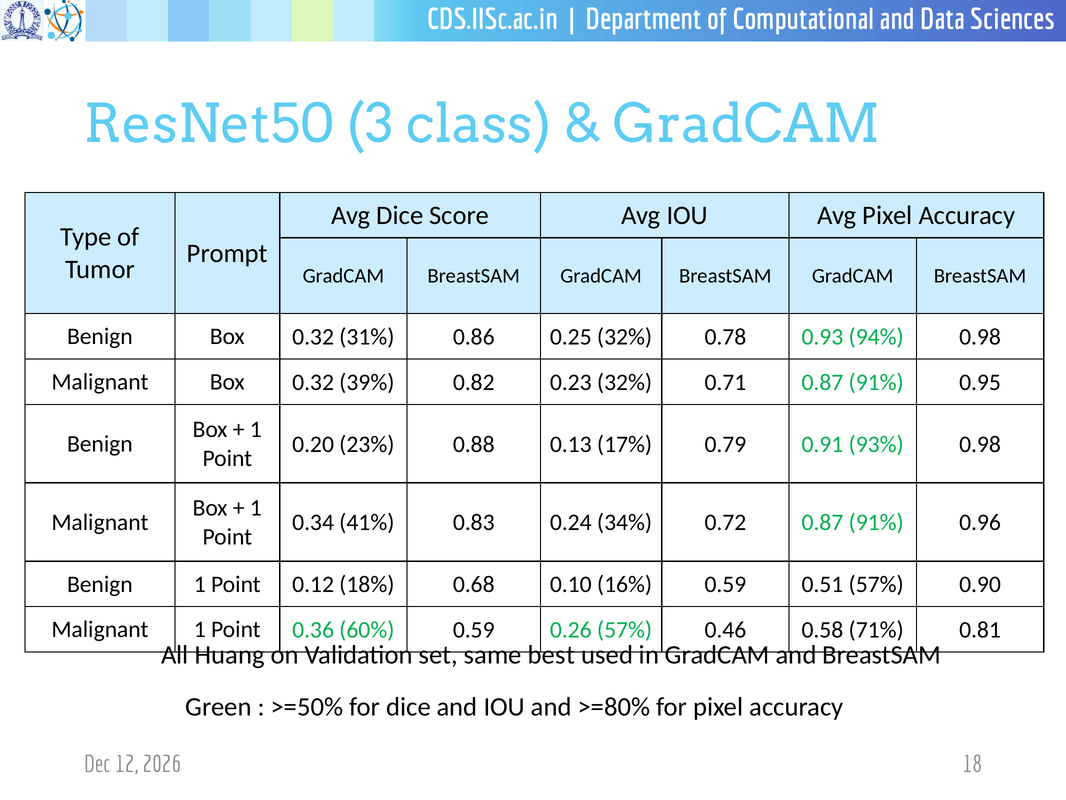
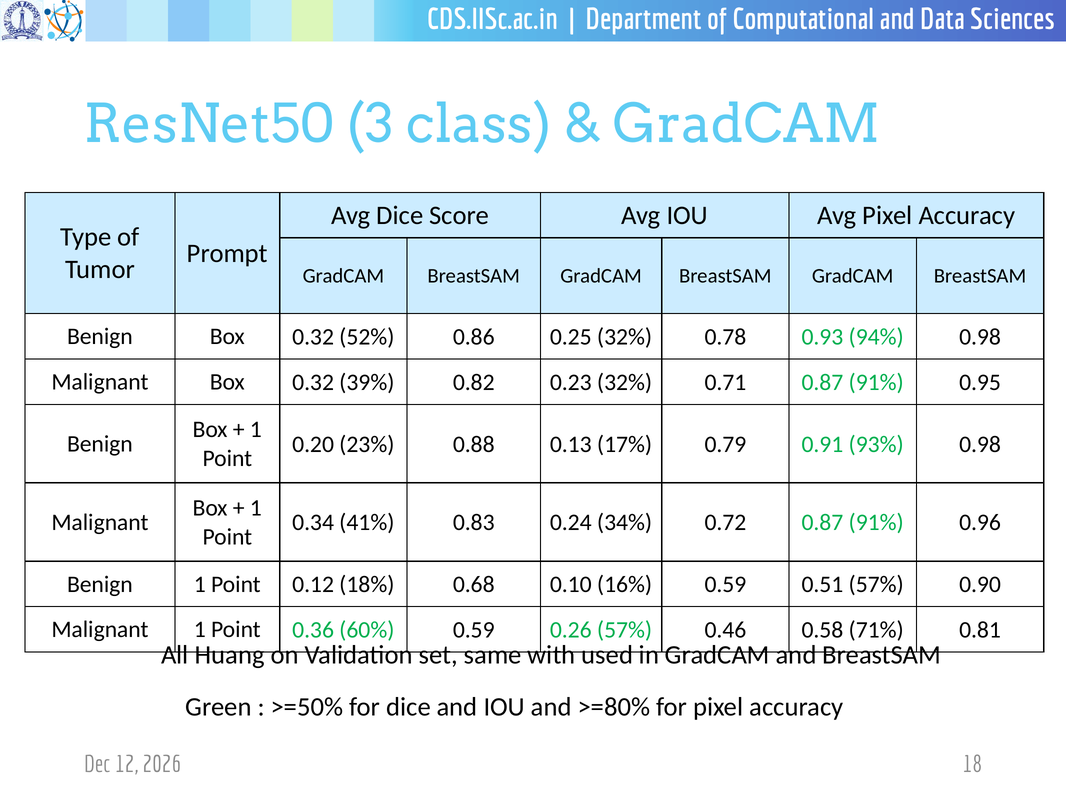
31%: 31% -> 52% (367, 337)
best: best -> with (551, 655)
